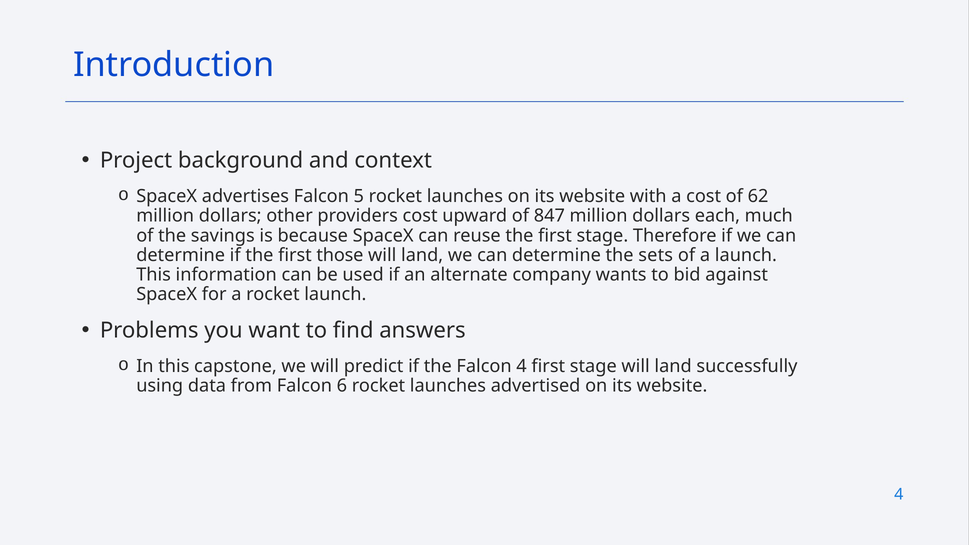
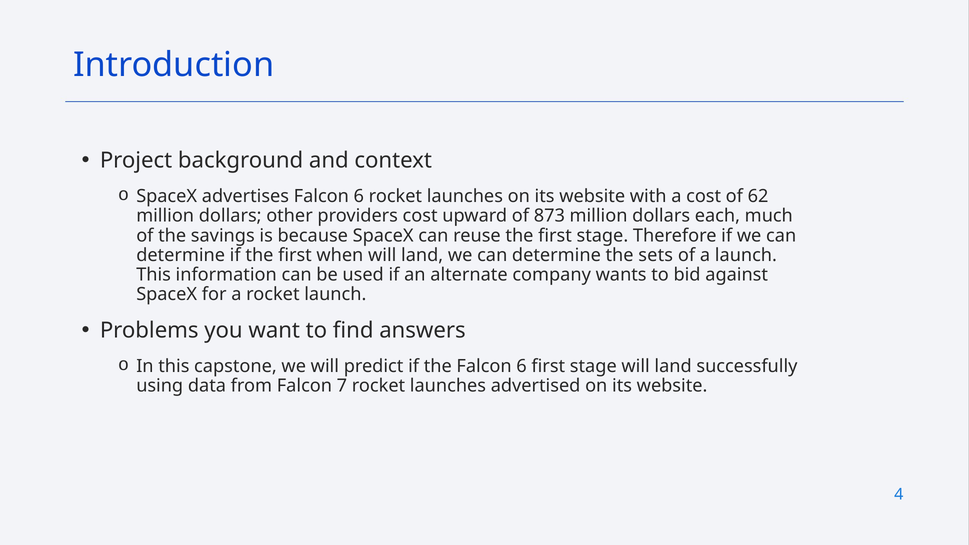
advertises Falcon 5: 5 -> 6 (359, 196)
847: 847 -> 873 (549, 216)
those: those -> when (340, 255)
the Falcon 4: 4 -> 6 (522, 366)
6: 6 -> 7 (342, 386)
